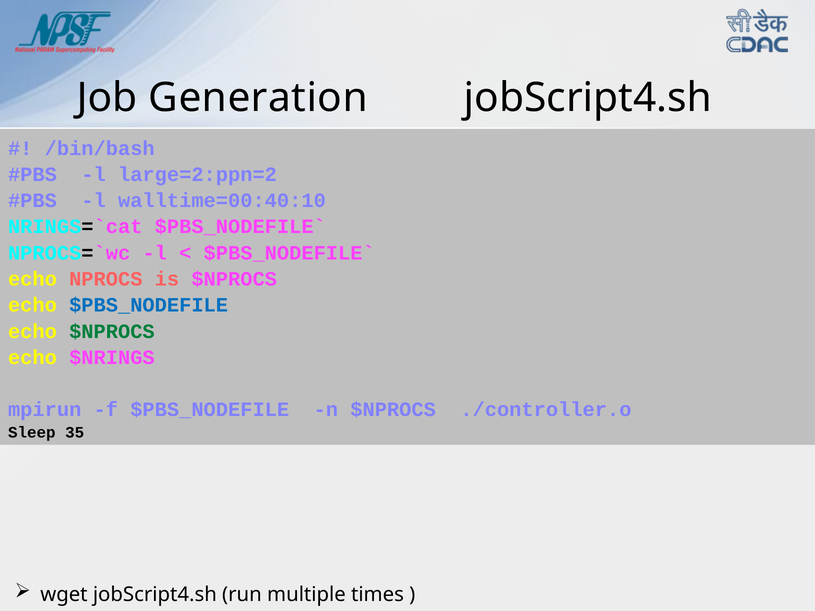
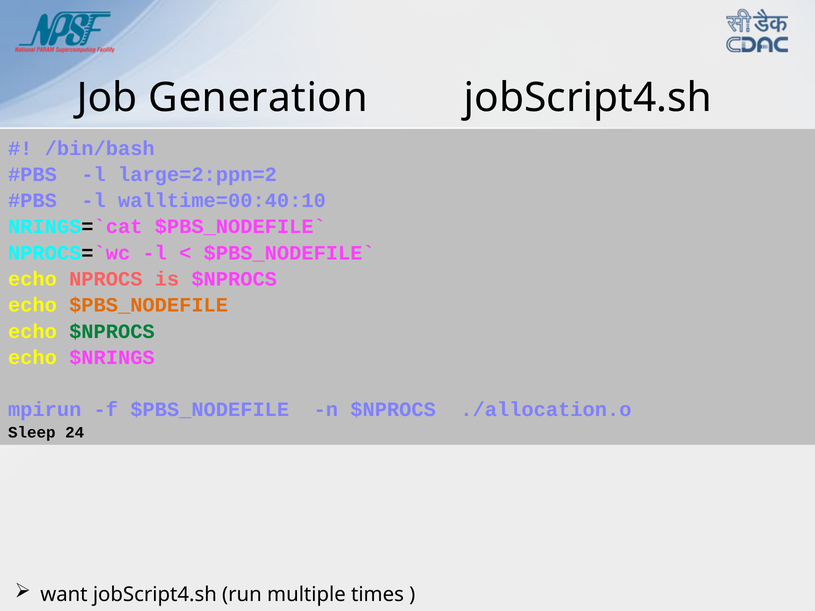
$PBS_NODEFILE colour: blue -> orange (149, 305)
./controller.o: ./controller.o -> ./allocation.o (546, 410)
35: 35 -> 24 (75, 433)
wget: wget -> want (64, 595)
